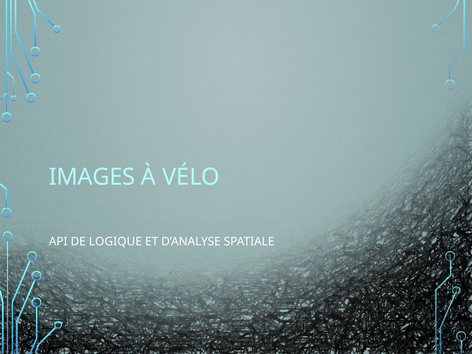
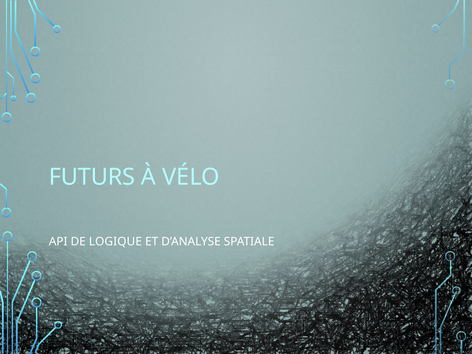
IMAGES: IMAGES -> FUTURS (92, 177)
